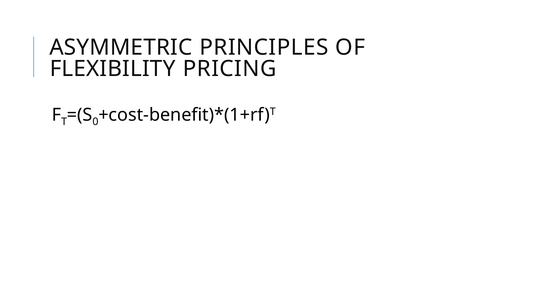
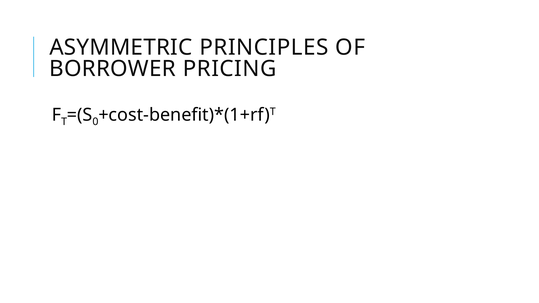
FLEXIBILITY: FLEXIBILITY -> BORROWER (113, 69)
